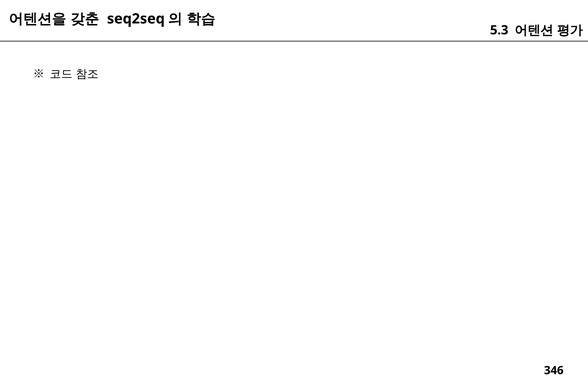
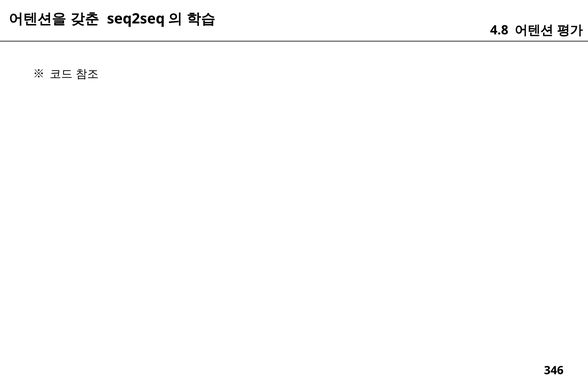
5.3: 5.3 -> 4.8 (499, 30)
